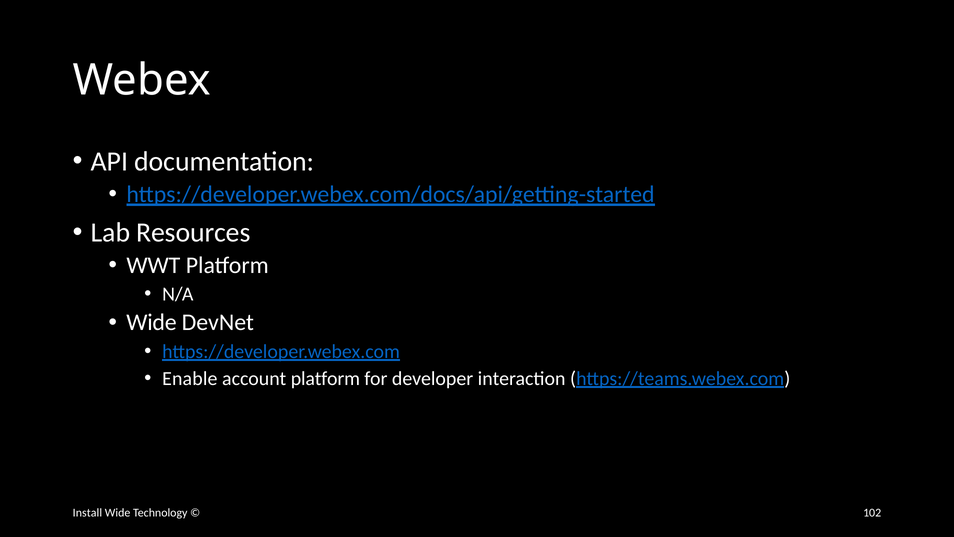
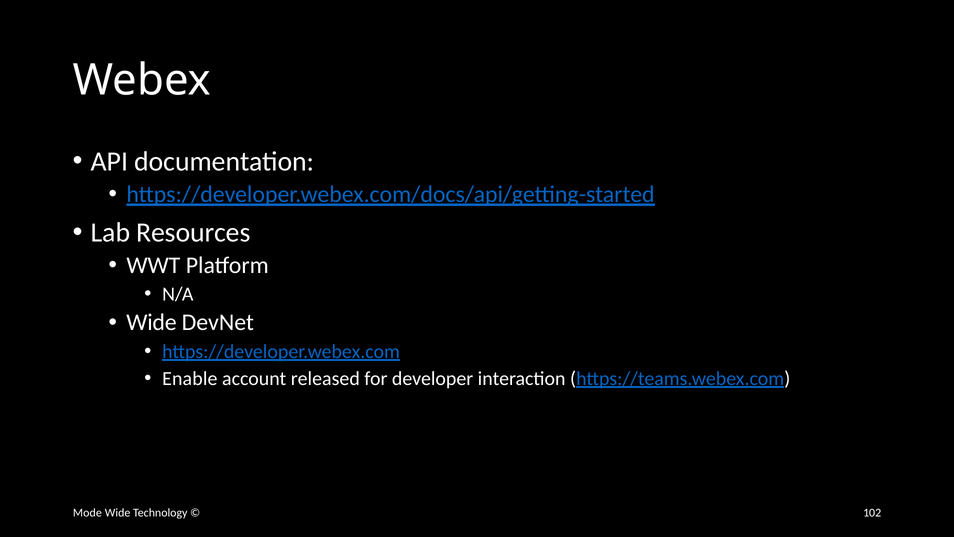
account platform: platform -> released (325, 378)
Install: Install -> Mode (87, 512)
